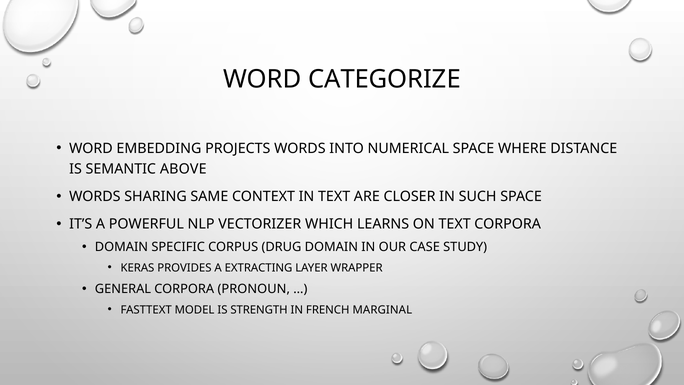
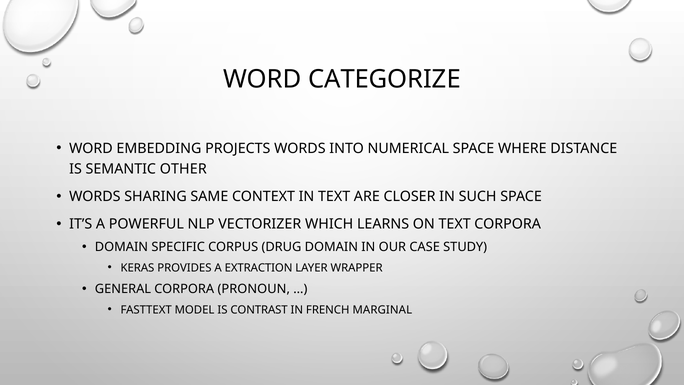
ABOVE: ABOVE -> OTHER (183, 169)
EXTRACTING: EXTRACTING -> EXTRACTION (259, 268)
STRENGTH: STRENGTH -> CONTRAST (259, 310)
